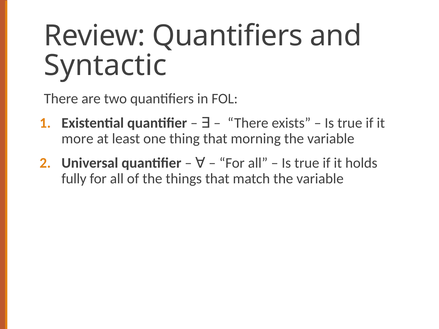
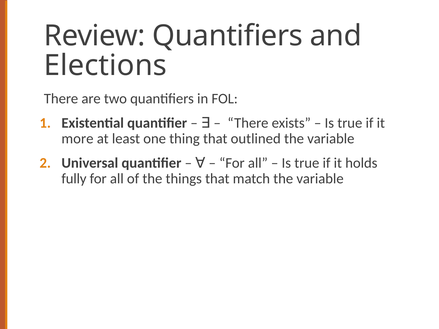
Syntactic: Syntactic -> Elections (105, 66)
morning: morning -> outlined (256, 139)
